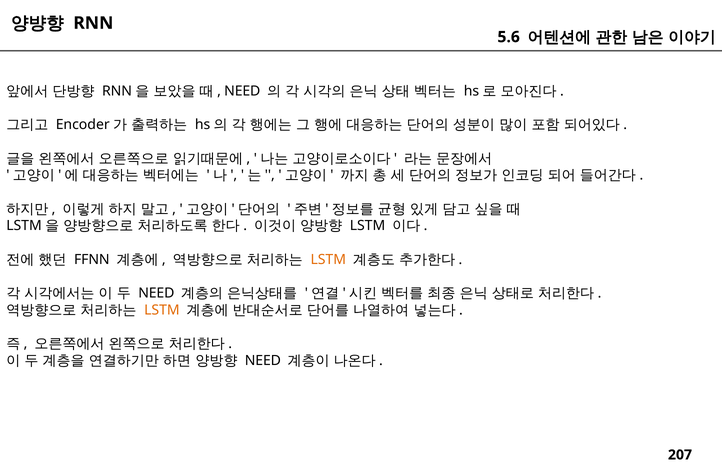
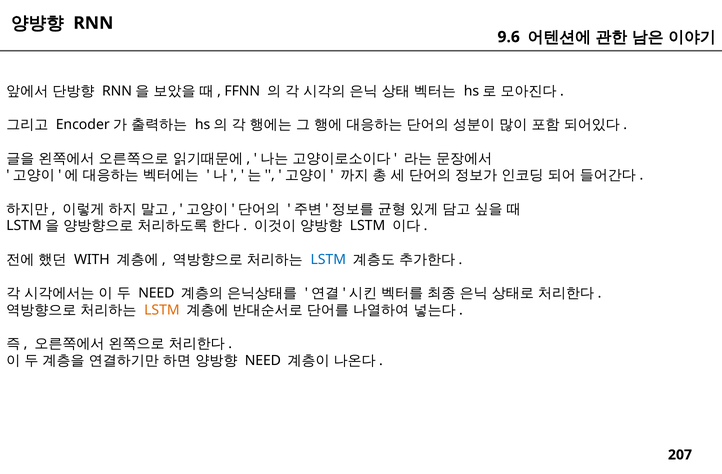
5.6: 5.6 -> 9.6 (509, 37)
NEED: NEED -> FFNN (242, 91)
FFNN: FFNN -> WITH (92, 260)
LSTM colour: orange -> blue (328, 260)
